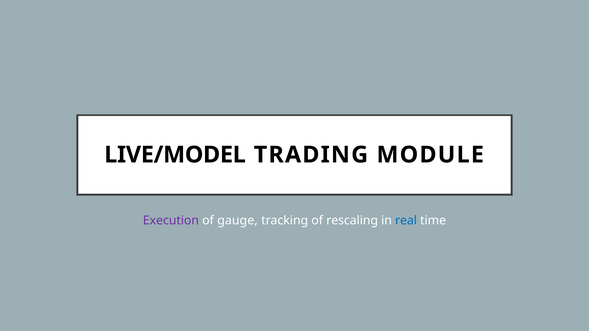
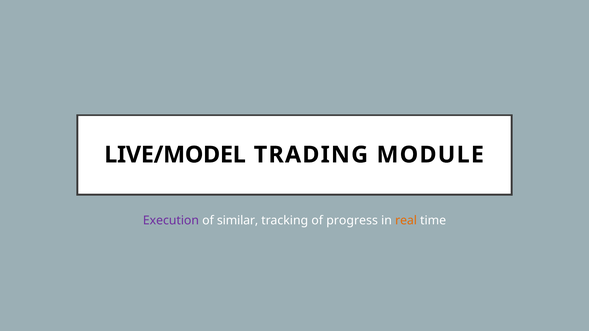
gauge: gauge -> similar (238, 221)
rescaling: rescaling -> progress (352, 221)
real colour: blue -> orange (406, 221)
